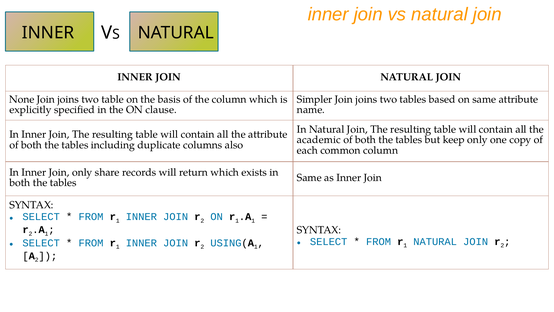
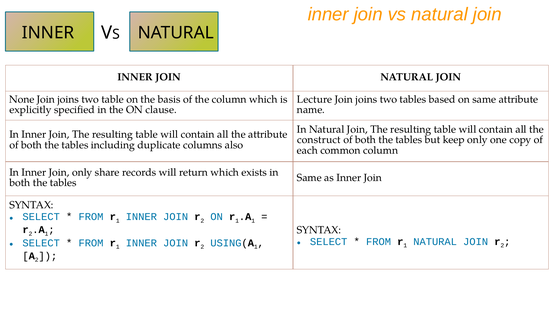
Simpler: Simpler -> Lecture (315, 99)
academic: academic -> construct (319, 140)
